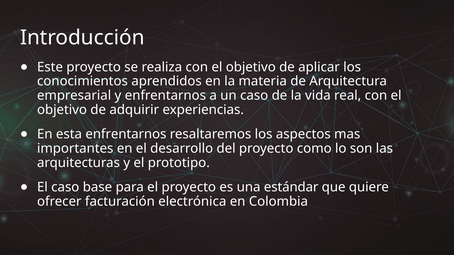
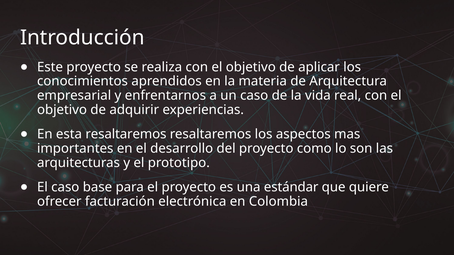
esta enfrentarnos: enfrentarnos -> resaltaremos (126, 134)
